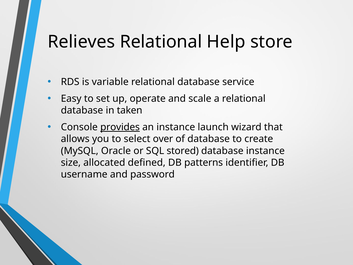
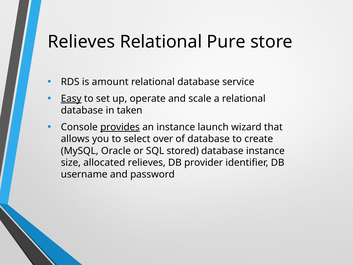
Help: Help -> Pure (226, 42)
variable: variable -> amount (110, 82)
Easy underline: none -> present (71, 99)
allocated defined: defined -> relieves (147, 162)
patterns: patterns -> provider (204, 162)
